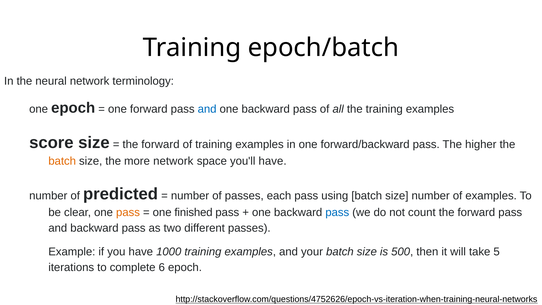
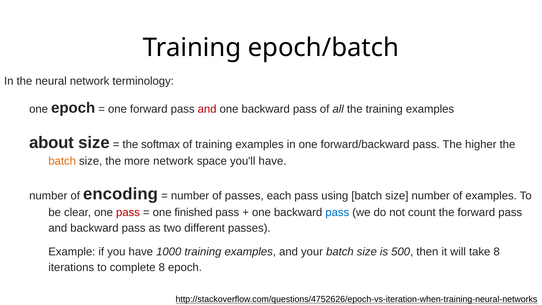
and colour: blue -> red (207, 109)
score: score -> about (51, 143)
forward: forward -> softmax (161, 145)
predicted: predicted -> encoding (120, 194)
pass colour: orange -> red (128, 212)
take 5: 5 -> 8 (497, 252)
complete 6: 6 -> 8 (162, 267)
